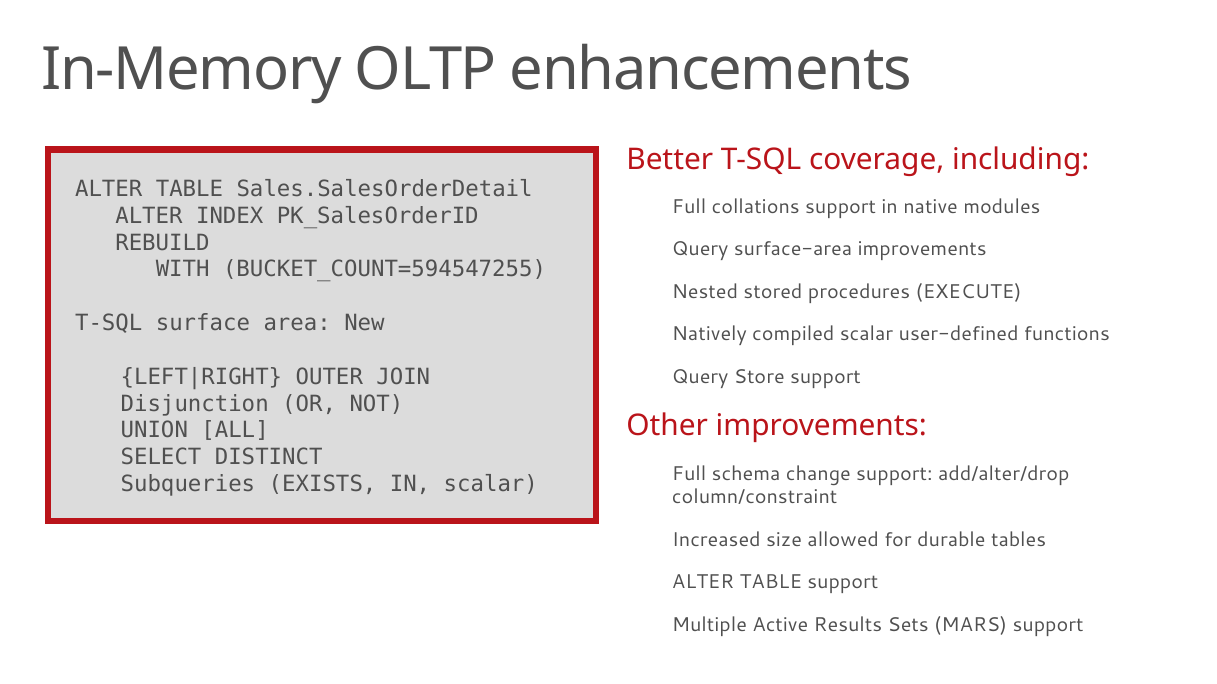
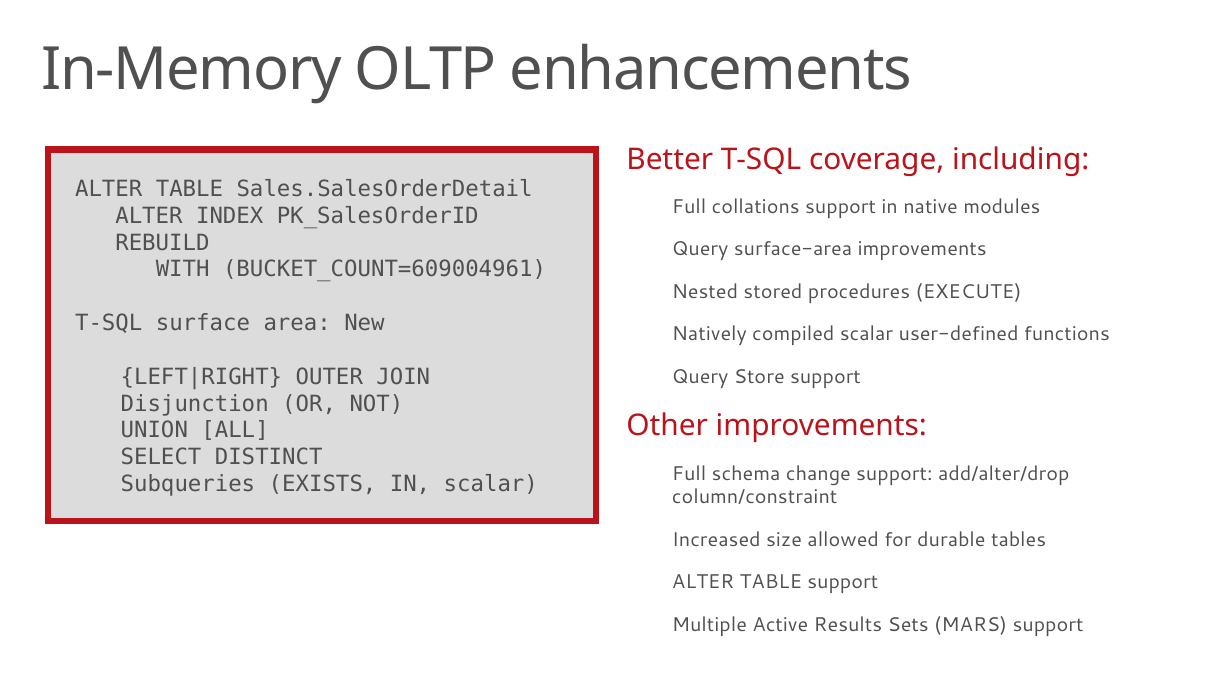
BUCKET_COUNT=594547255: BUCKET_COUNT=594547255 -> BUCKET_COUNT=609004961 (385, 270)
